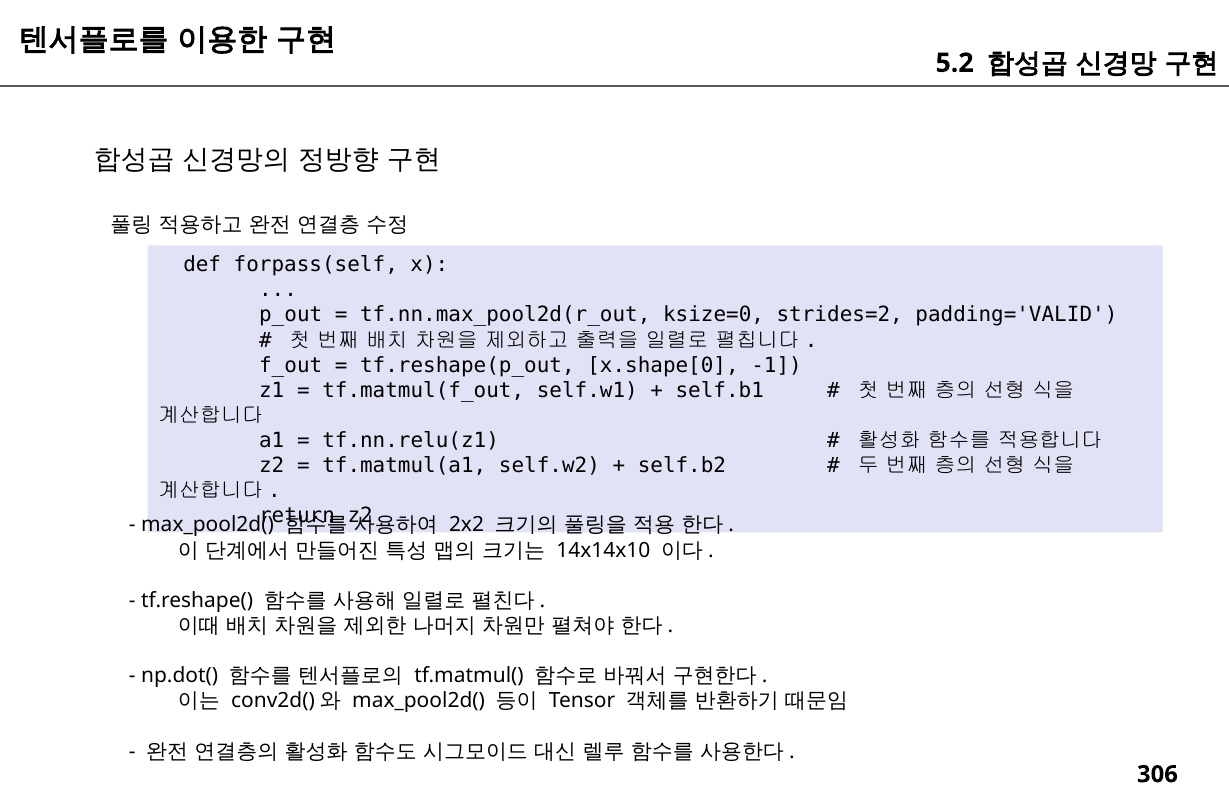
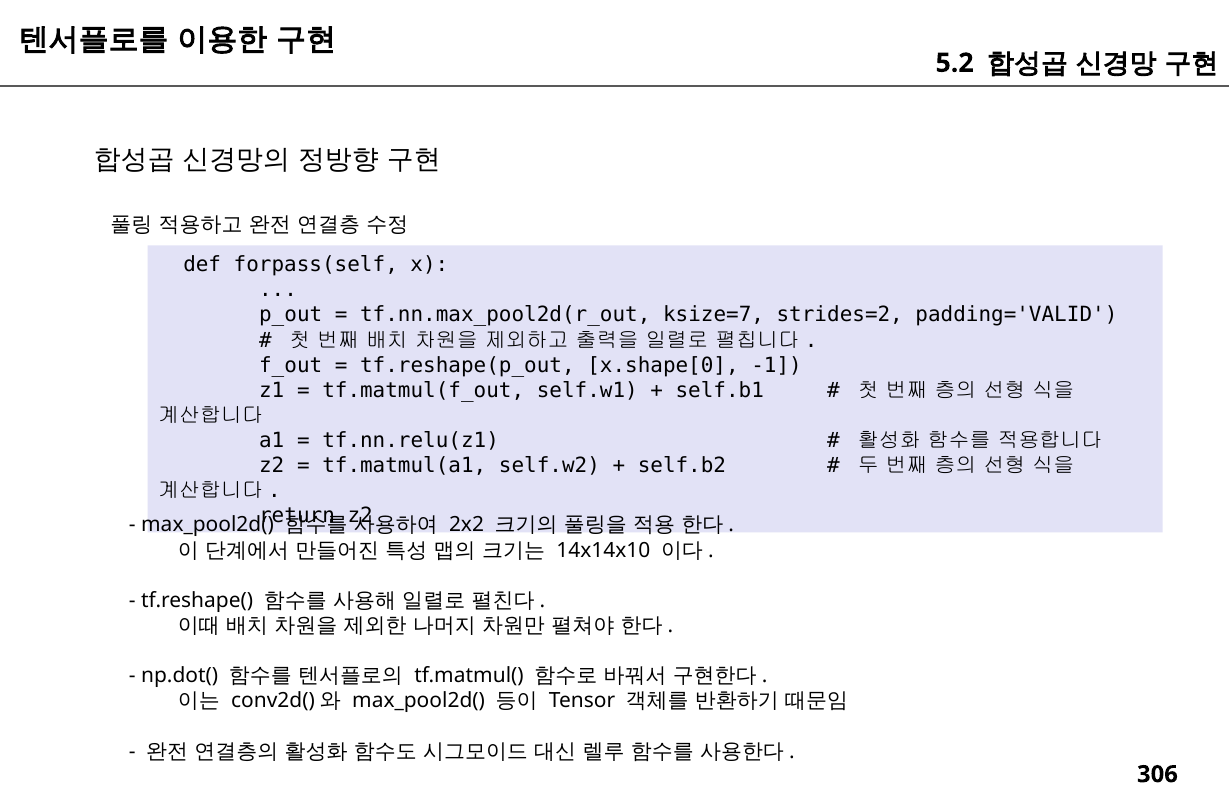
ksize=0: ksize=0 -> ksize=7 (714, 315)
